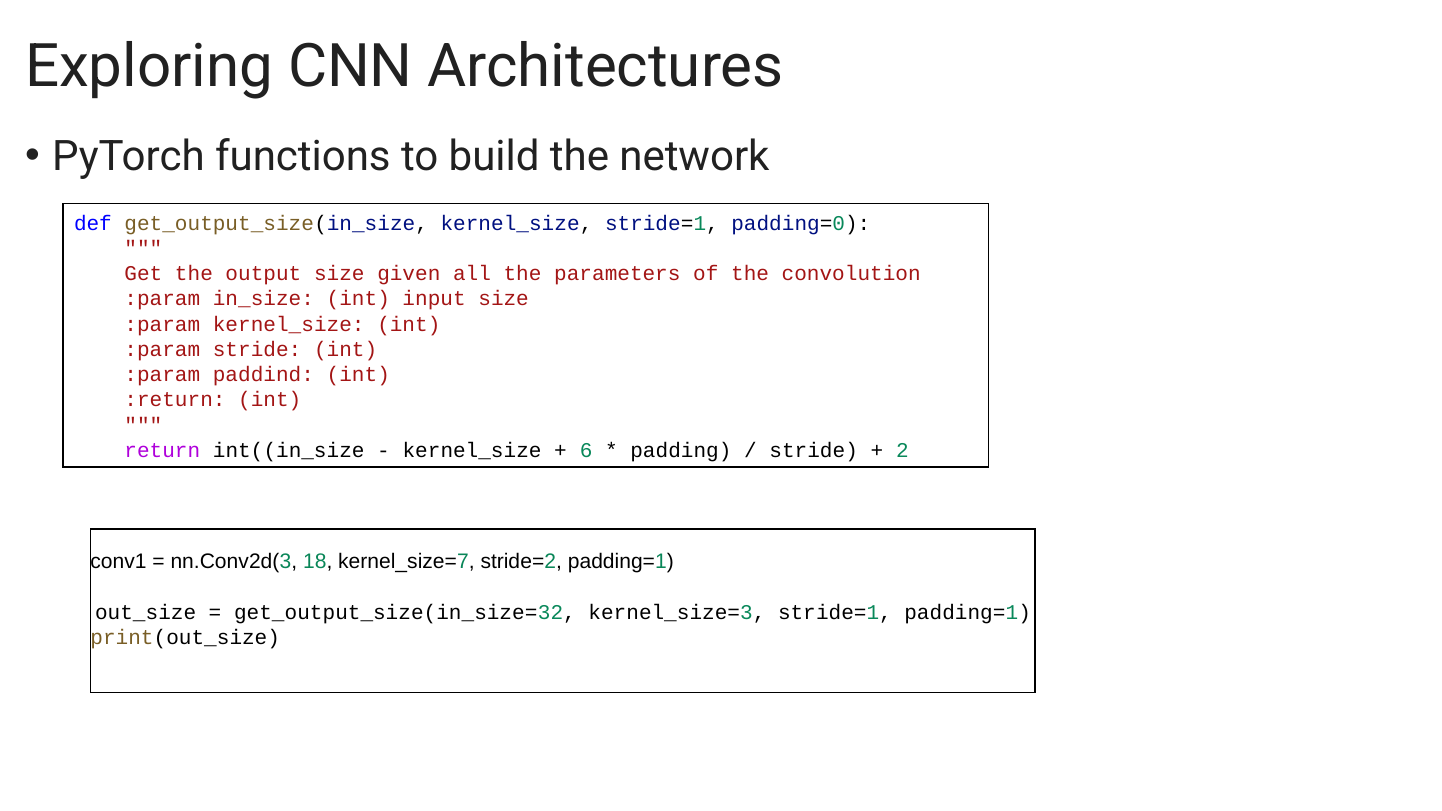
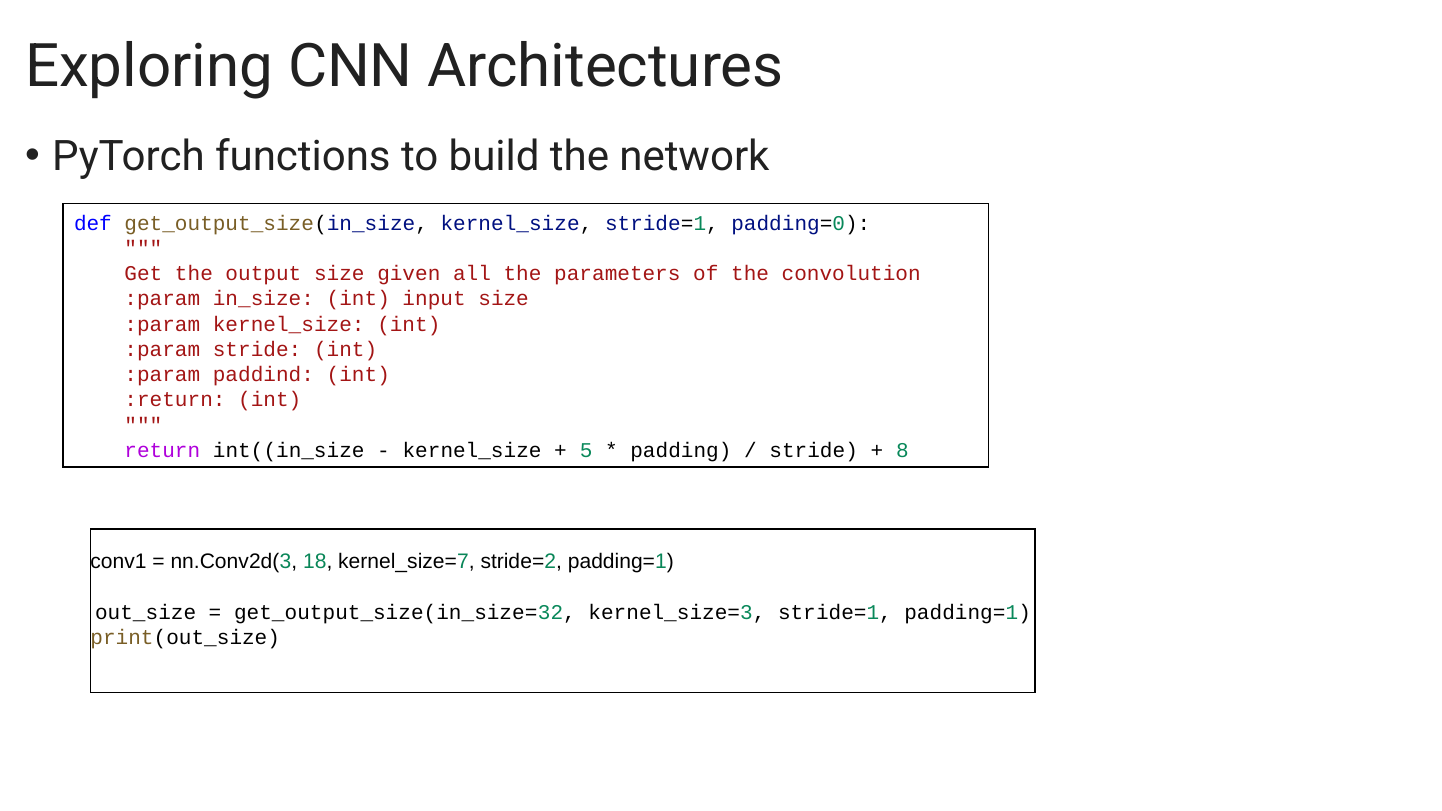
6: 6 -> 5 (586, 450)
2: 2 -> 8 (903, 450)
